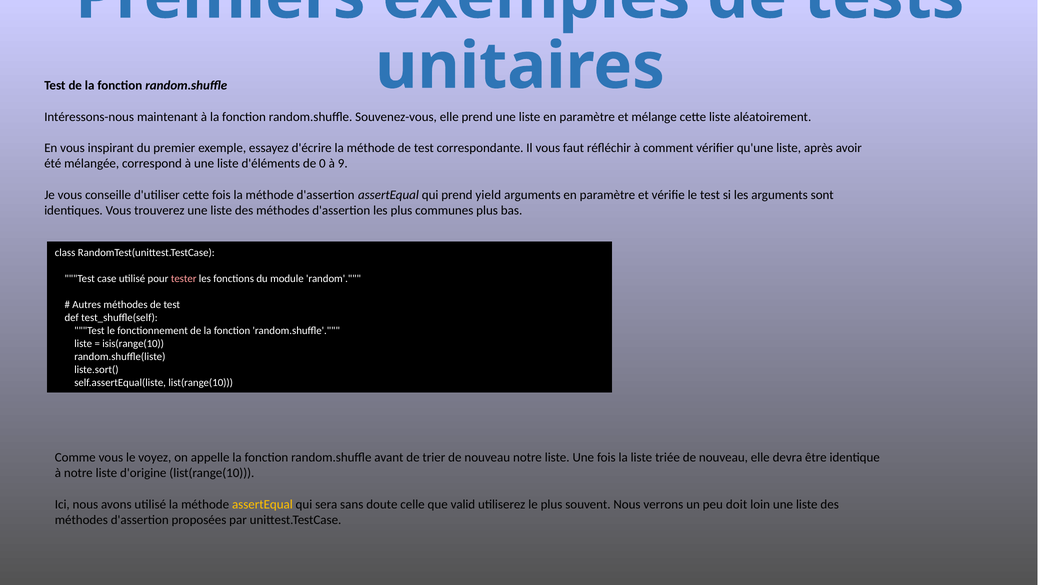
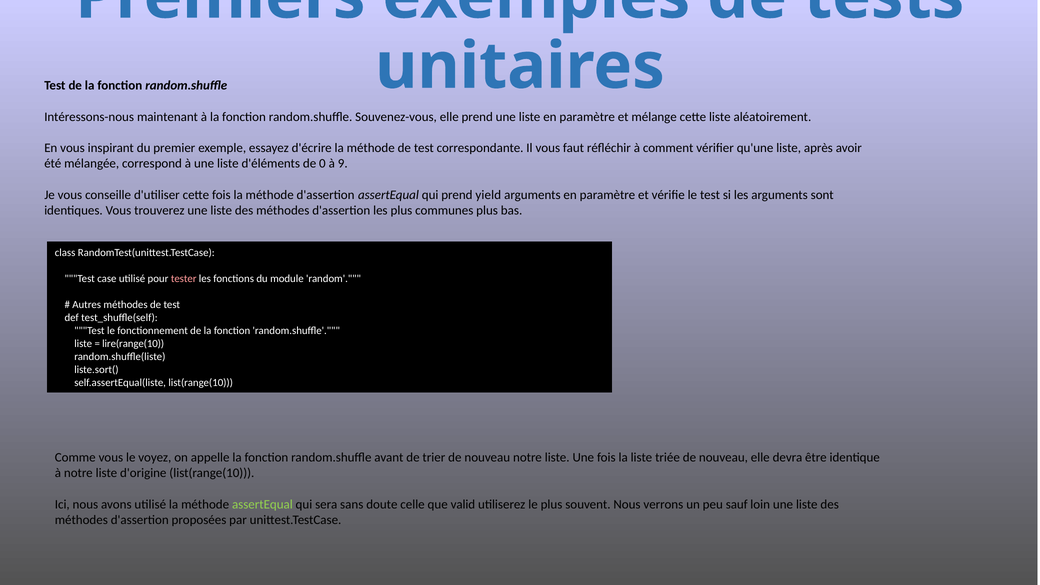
isis(range(10: isis(range(10 -> lire(range(10 (133, 344)
assertEqual colour: yellow -> light green (262, 504)
doit: doit -> sauf (737, 504)
